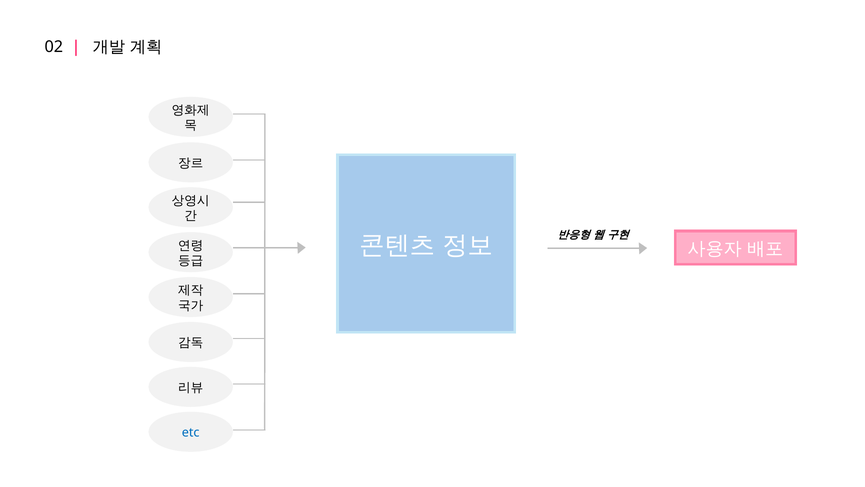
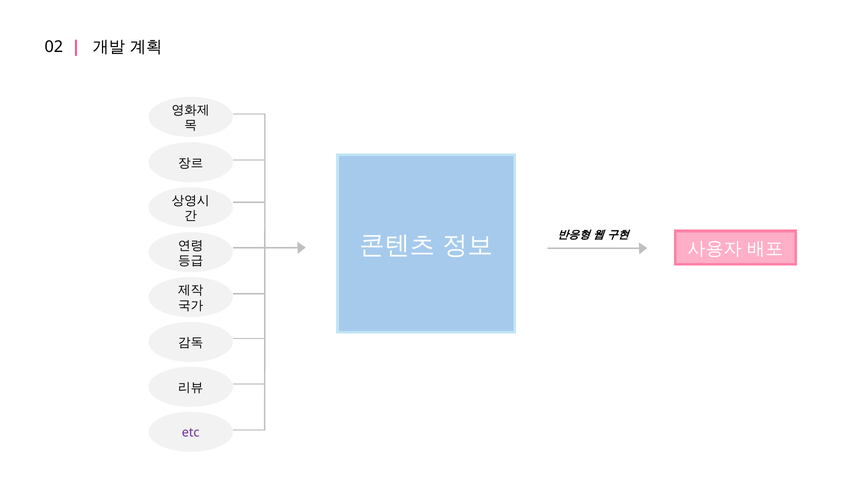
etc colour: blue -> purple (191, 432)
